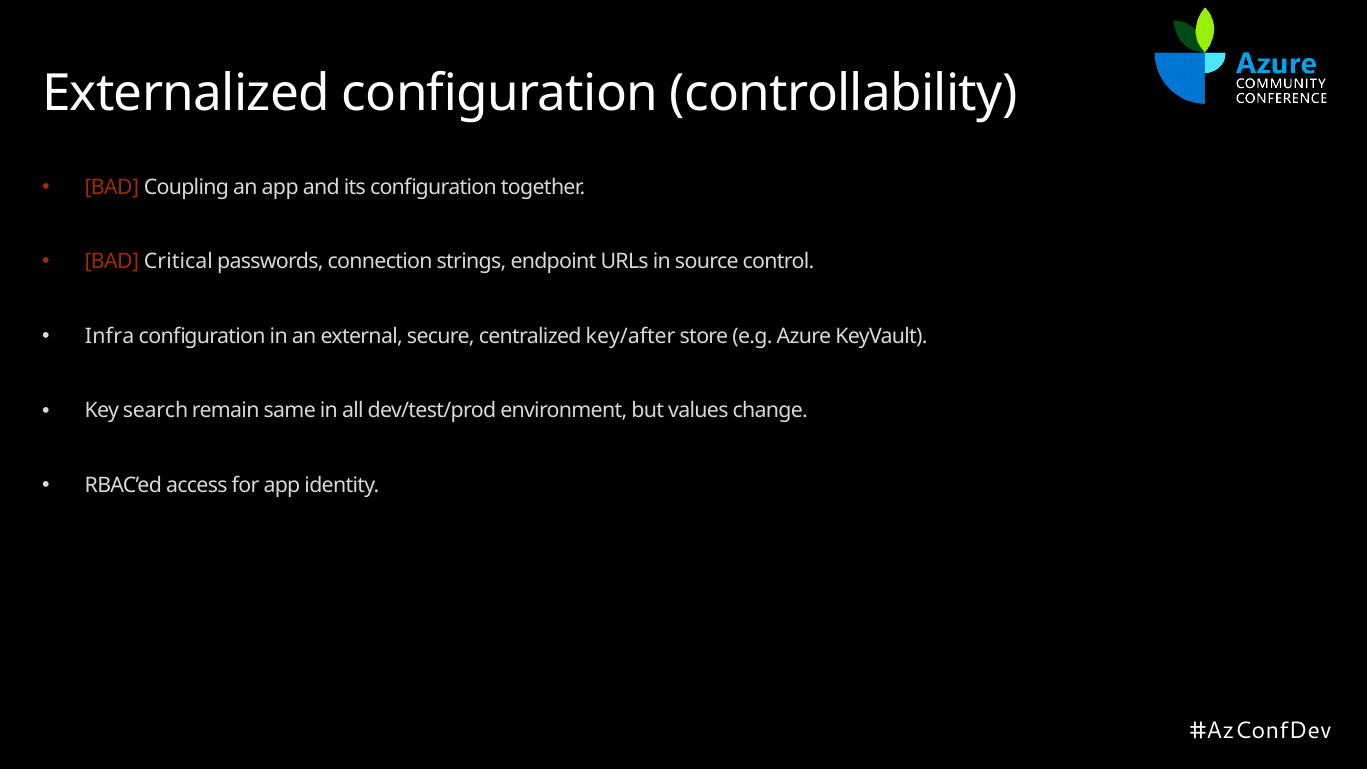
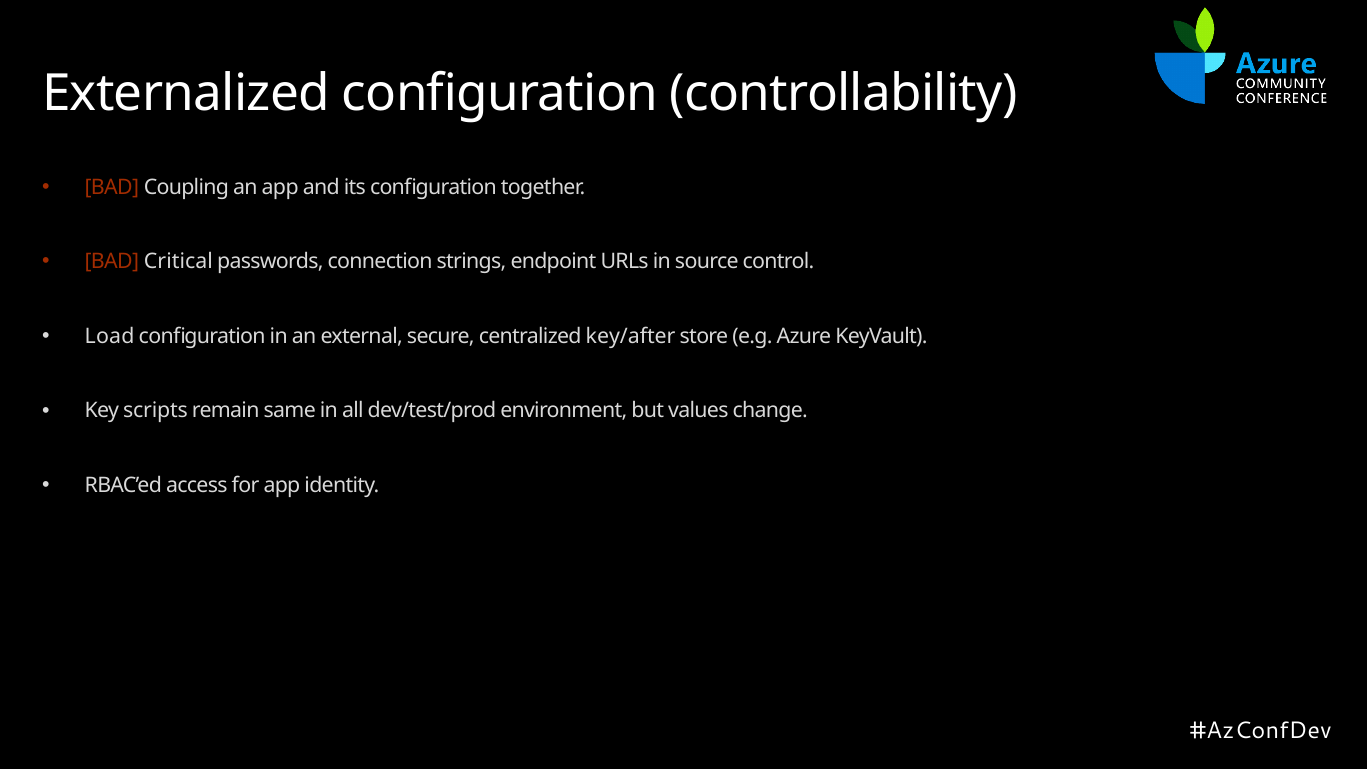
Infra: Infra -> Load (110, 336)
search: search -> scripts (155, 411)
